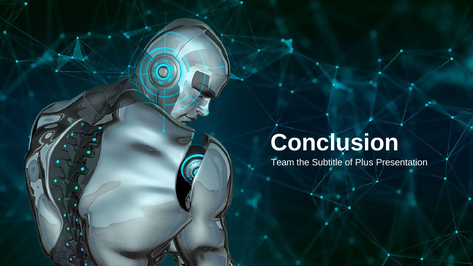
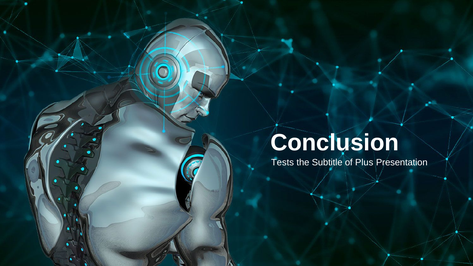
Team: Team -> Tests (283, 162)
